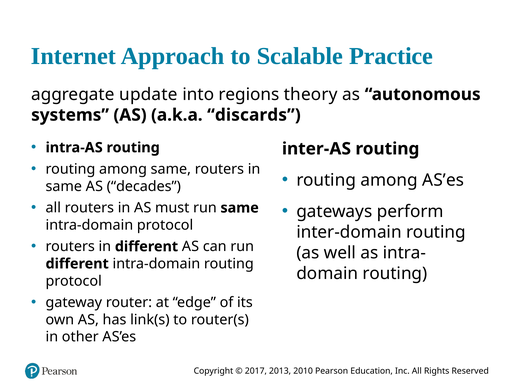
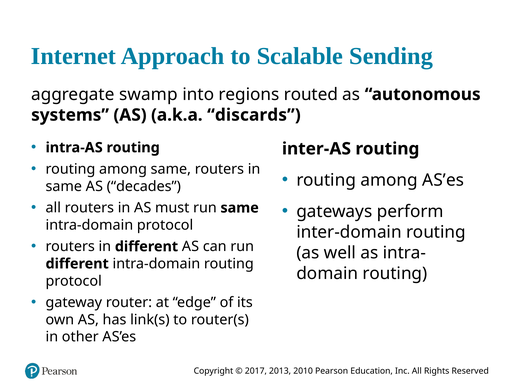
Practice: Practice -> Sending (391, 56)
update: update -> swamp (148, 94)
theory: theory -> routed (311, 94)
